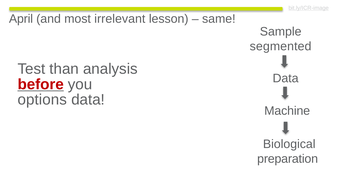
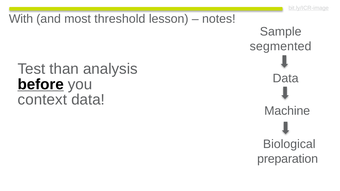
April: April -> With (21, 19)
irrelevant: irrelevant -> threshold (120, 19)
same: same -> notes (219, 19)
before colour: red -> black (41, 84)
options: options -> context (42, 100)
